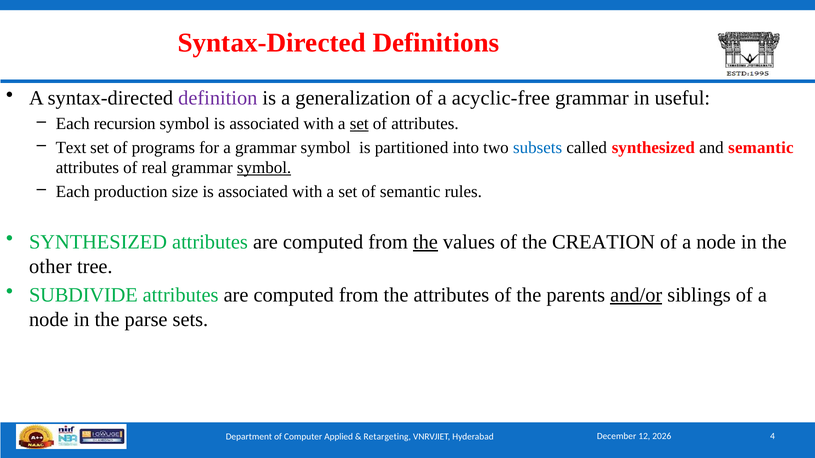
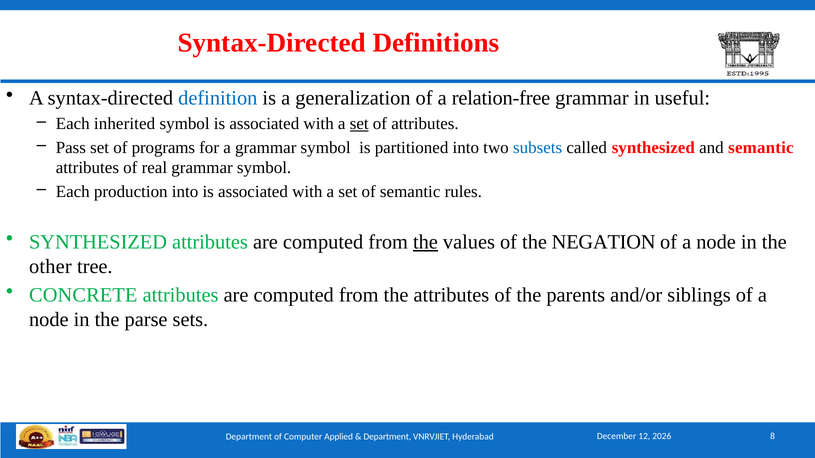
definition colour: purple -> blue (218, 98)
acyclic-free: acyclic-free -> relation-free (501, 98)
recursion: recursion -> inherited (125, 124)
Text: Text -> Pass (71, 148)
symbol underline: present -> none (264, 168)
production size: size -> into (185, 192)
CREATION: CREATION -> NEGATION (604, 242)
SUBDIVIDE: SUBDIVIDE -> CONCRETE (83, 295)
and/or underline: present -> none (636, 295)
Retargeting: Retargeting -> Department (387, 437)
4: 4 -> 8 (773, 437)
